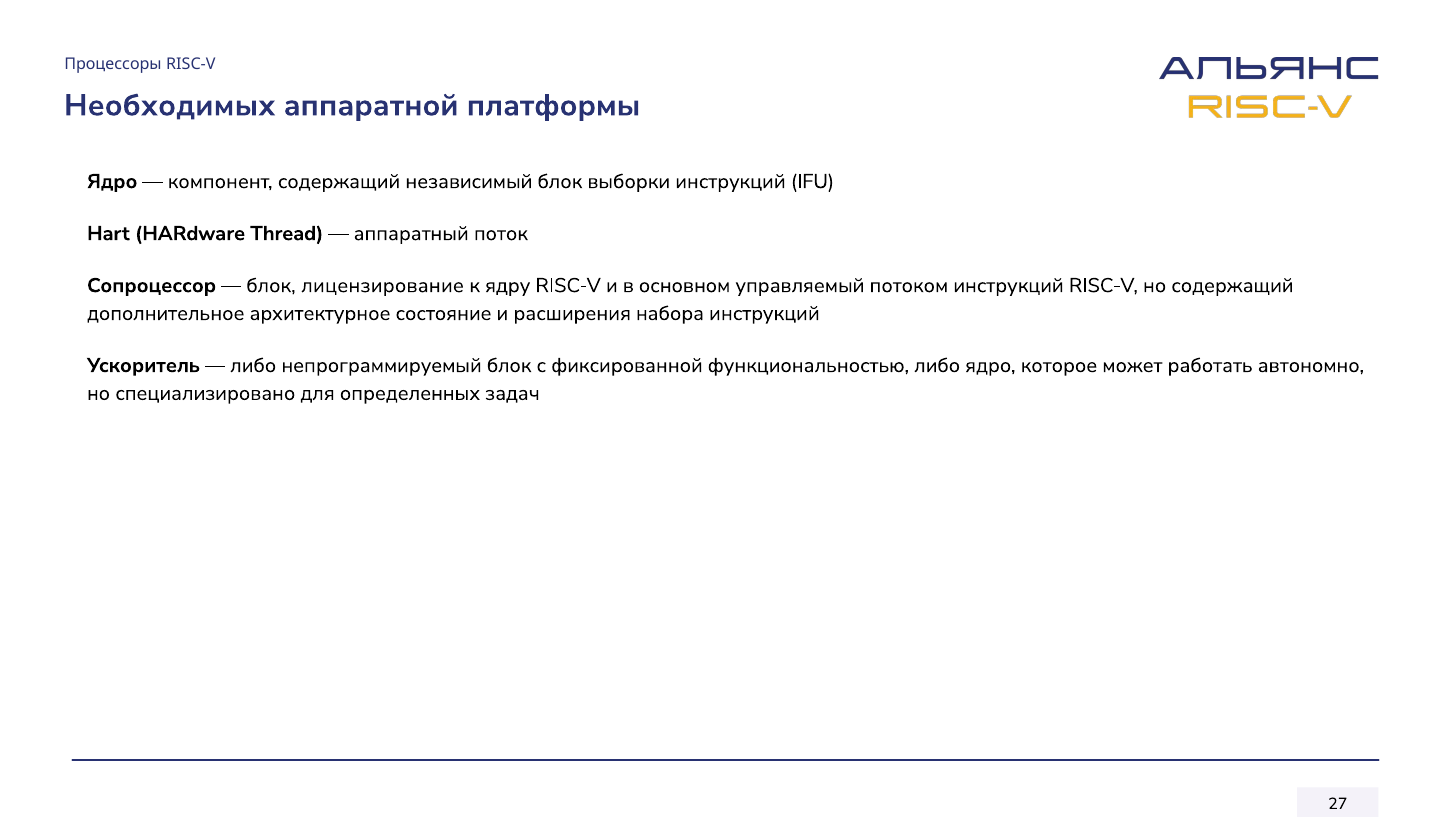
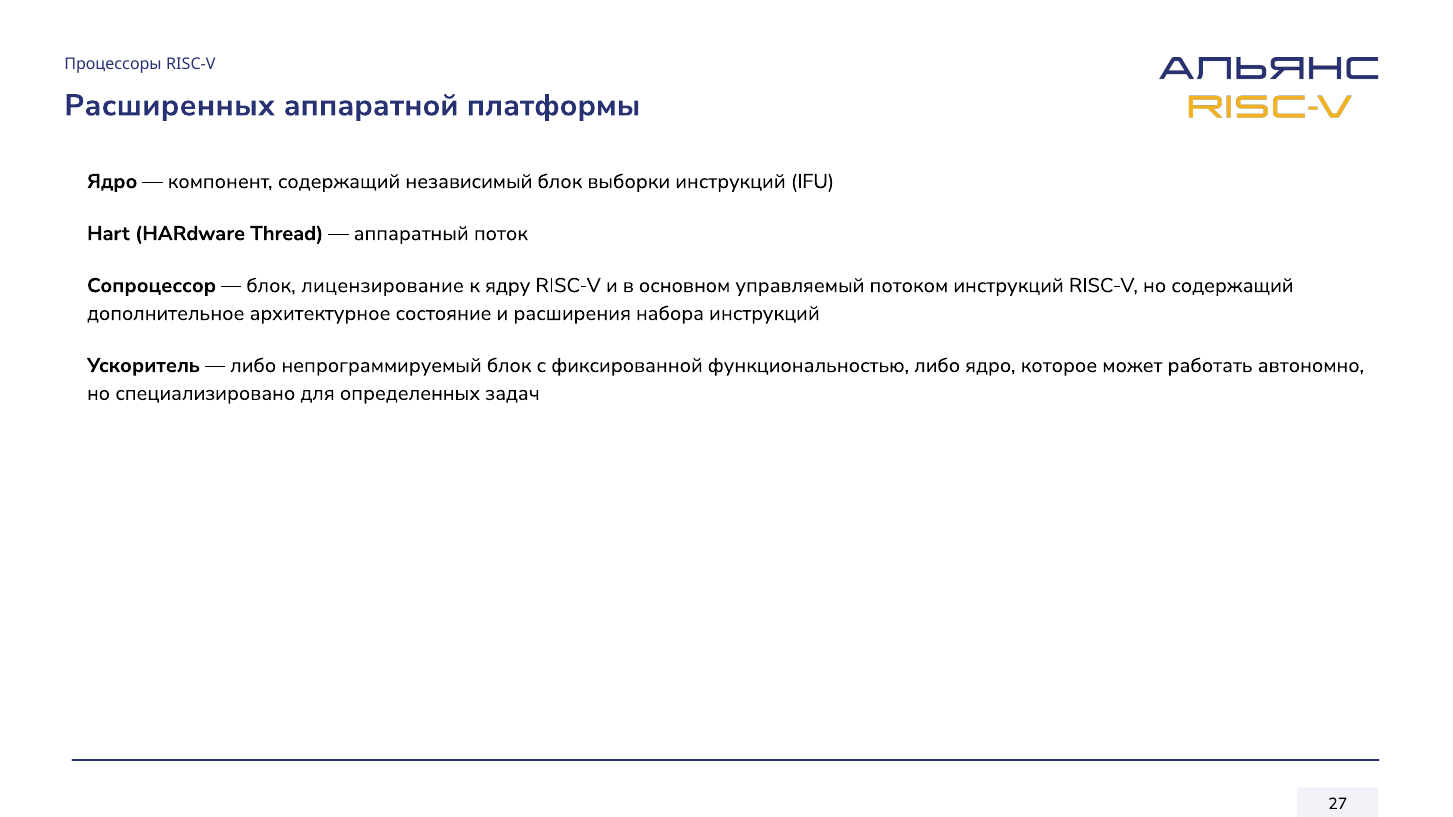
Необходимых: Необходимых -> Расширенных (170, 106)
